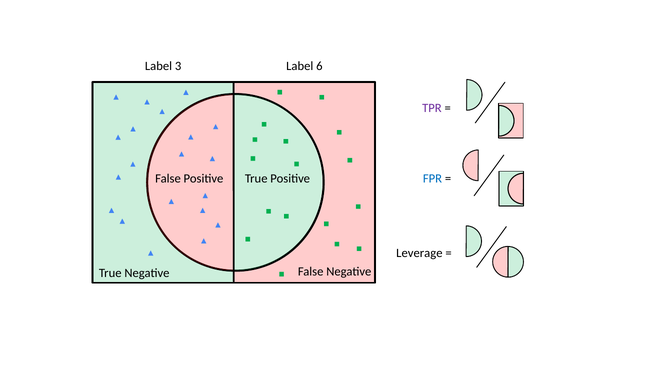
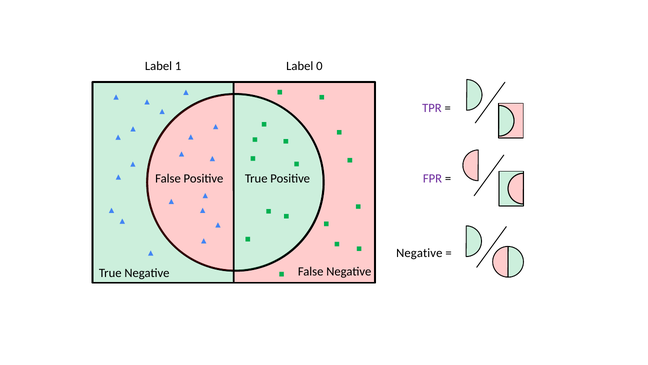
3: 3 -> 1 (178, 66)
6: 6 -> 0 (319, 66)
FPR colour: blue -> purple (432, 178)
Leverage: Leverage -> Negative (419, 253)
